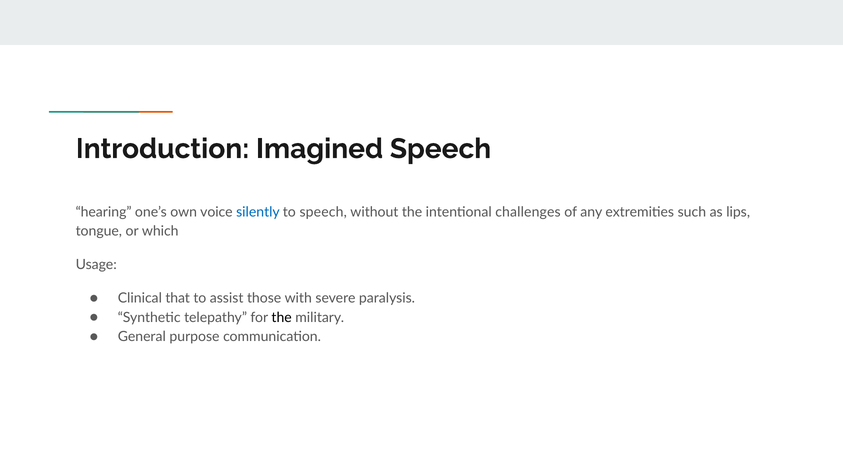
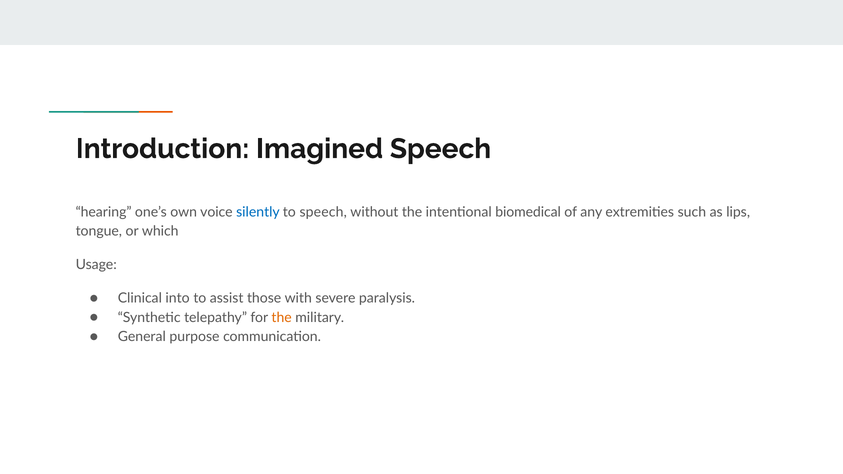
challenges: challenges -> biomedical (528, 212)
that: that -> into (178, 298)
the colour: black -> orange (282, 318)
